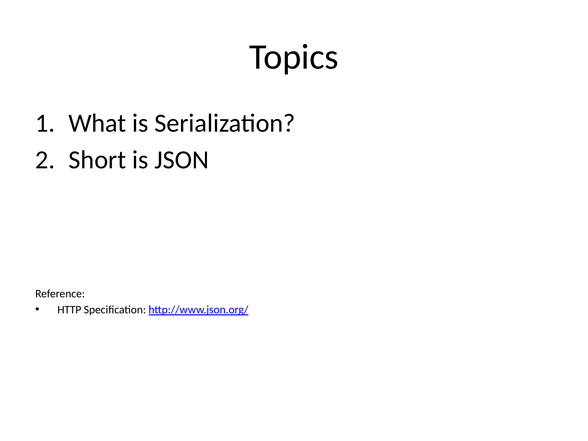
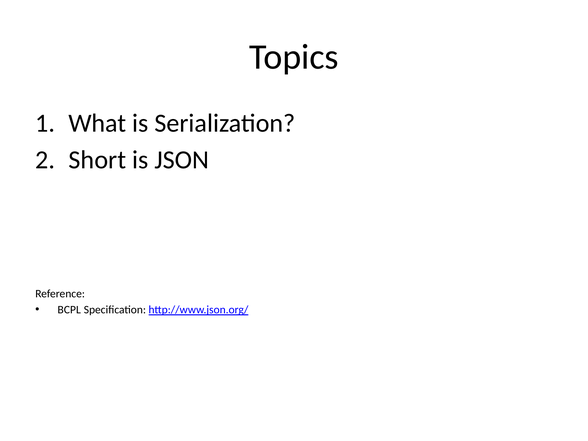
HTTP: HTTP -> BCPL (69, 310)
